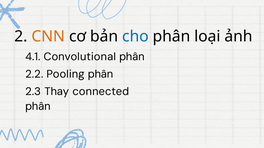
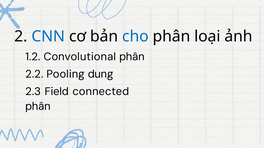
CNN colour: orange -> blue (48, 36)
4.1: 4.1 -> 1.2 (33, 57)
Pooling phân: phân -> dung (101, 74)
Thay: Thay -> Field (57, 92)
